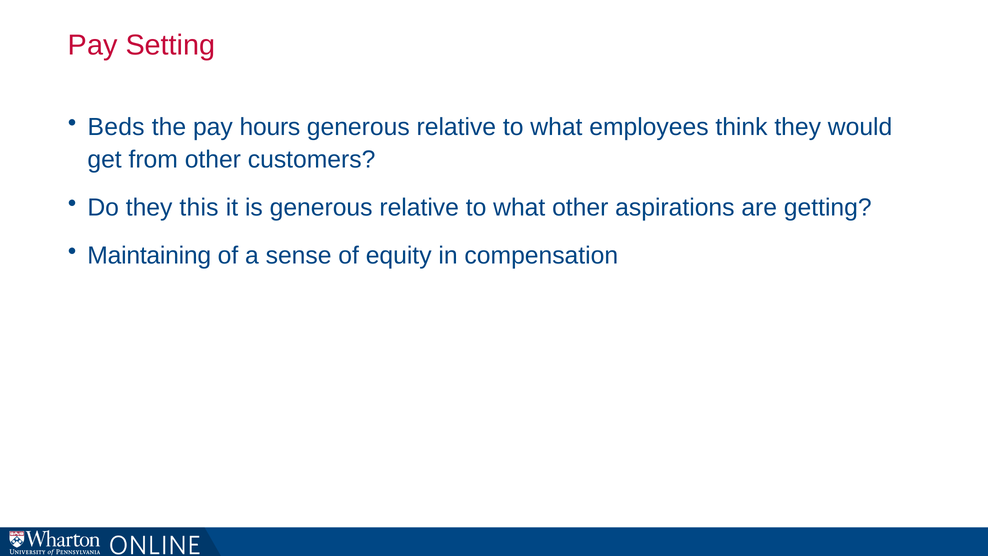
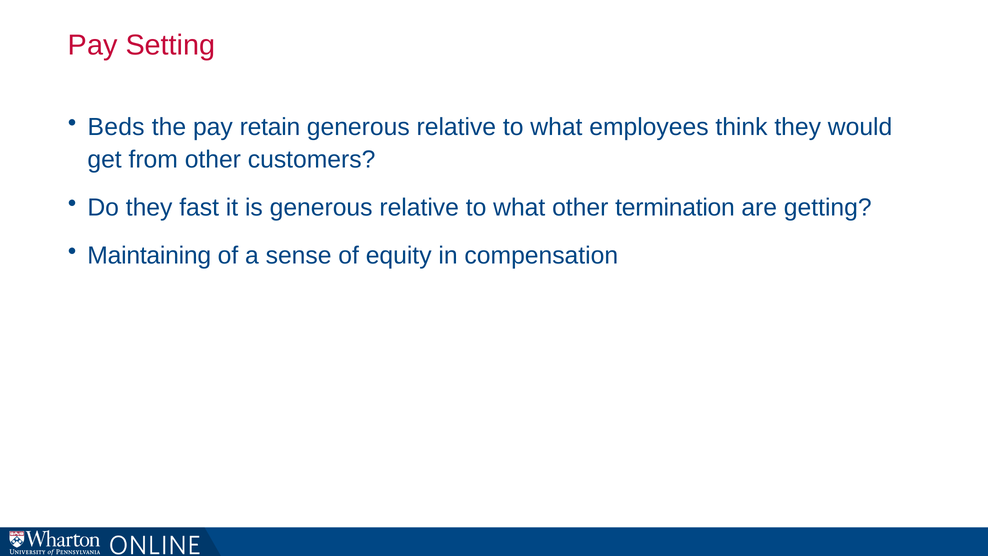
hours: hours -> retain (270, 127)
this: this -> fast (199, 208)
aspirations: aspirations -> termination (675, 208)
